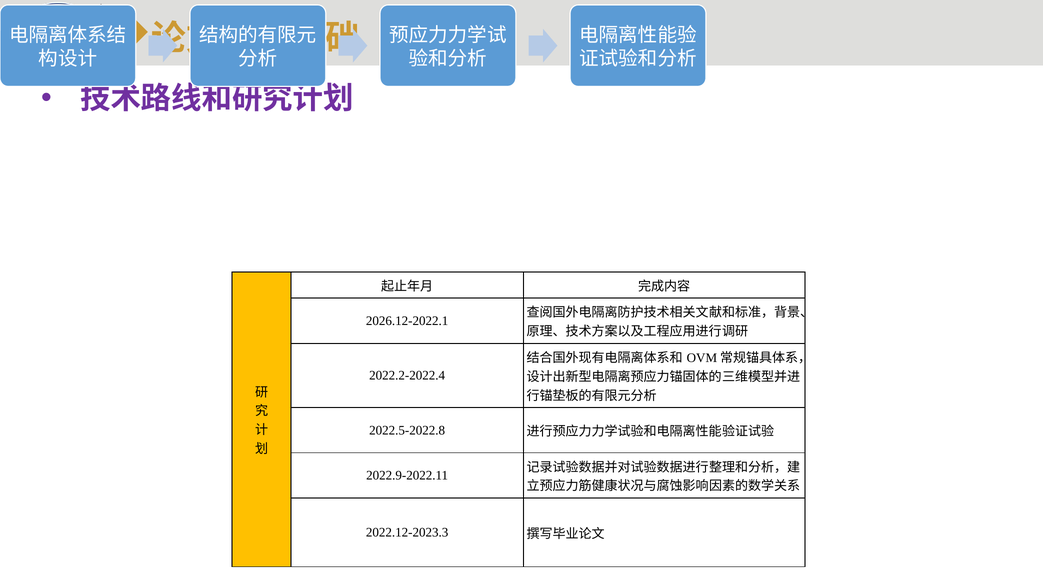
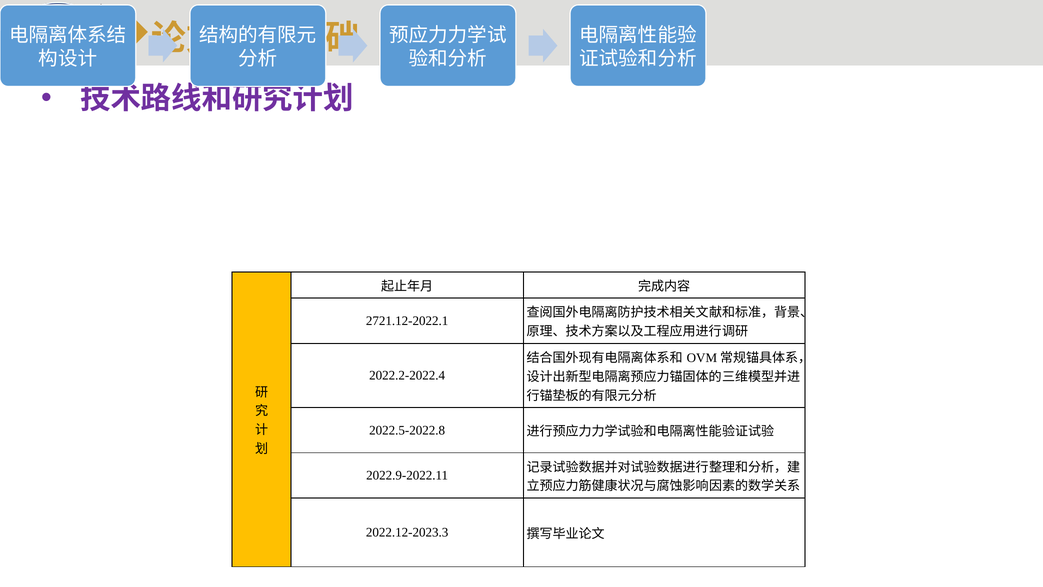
2026.12-2022.1: 2026.12-2022.1 -> 2721.12-2022.1 (407, 321)
